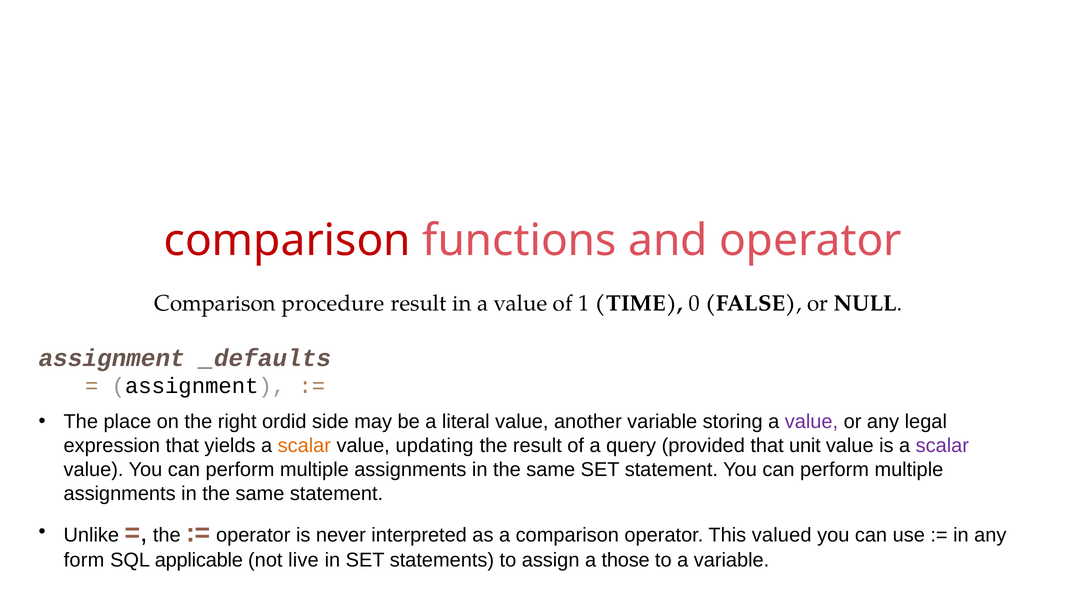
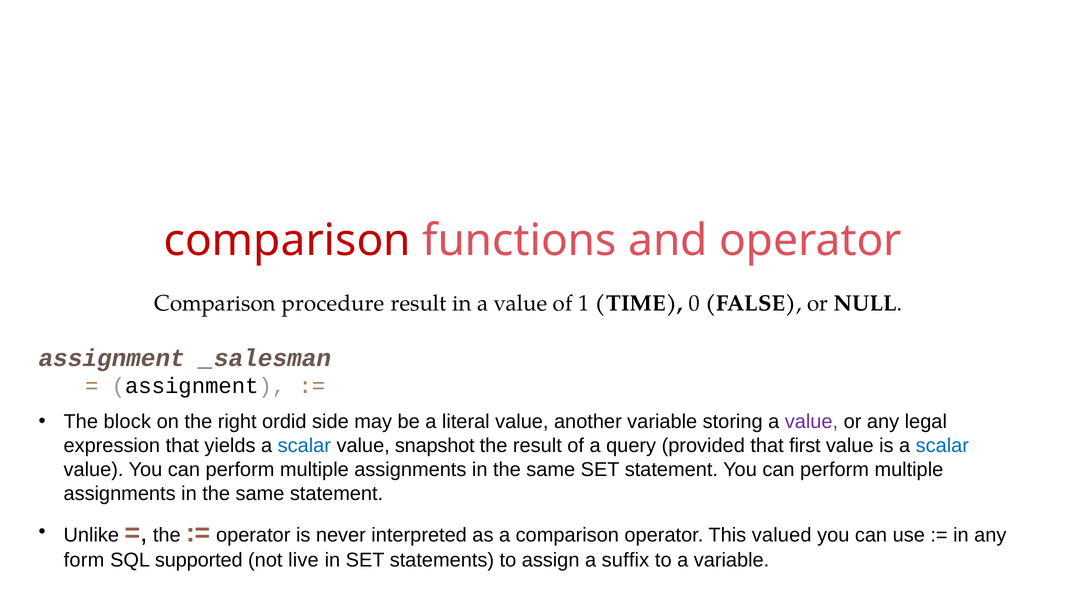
_defaults: _defaults -> _salesman (265, 358)
place: place -> block (127, 421)
scalar colour: orange -> blue (304, 445)
updating: updating -> snapshot (435, 445)
unit: unit -> first (805, 445)
scalar colour: purple -> blue (942, 445)
applicable: applicable -> supported (199, 560)
those: those -> suffix (625, 560)
